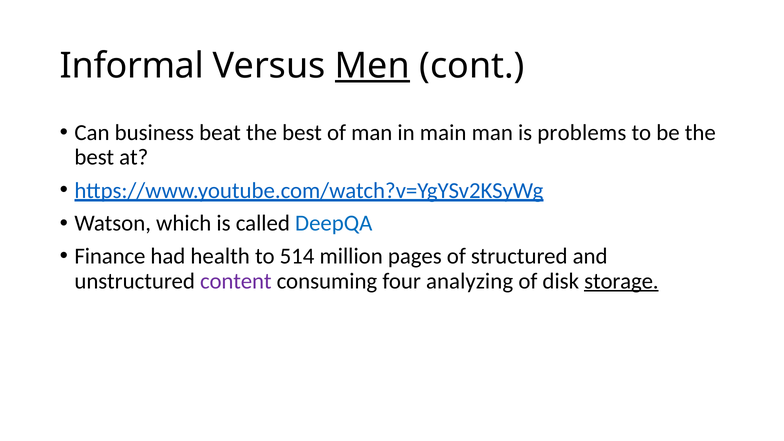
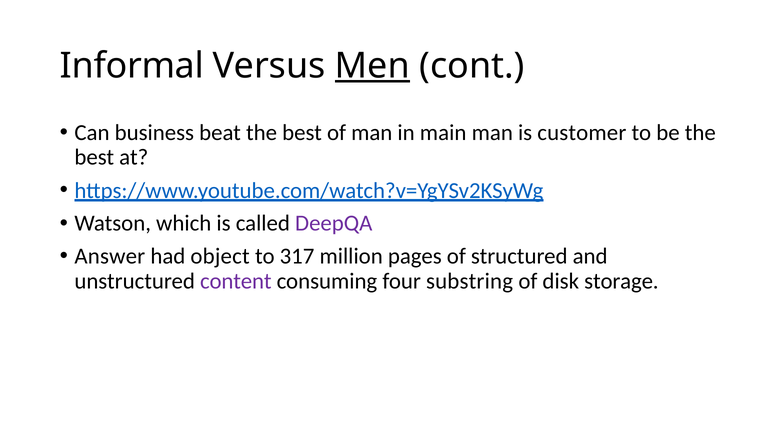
problems: problems -> customer (582, 133)
DeepQA colour: blue -> purple (334, 223)
Finance: Finance -> Answer (110, 256)
health: health -> object (220, 256)
514: 514 -> 317 (297, 256)
analyzing: analyzing -> substring (470, 281)
storage underline: present -> none (621, 281)
